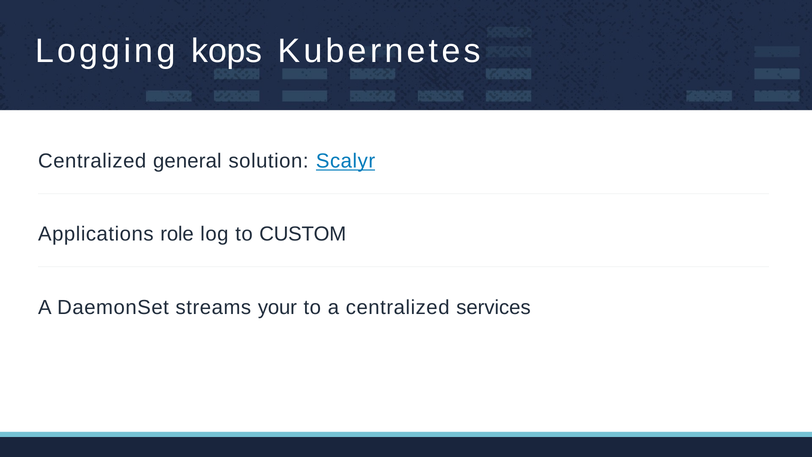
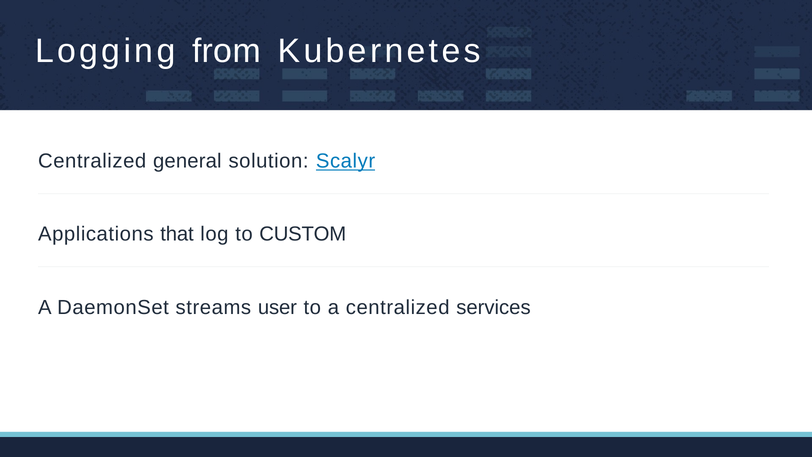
kops: kops -> from (226, 51)
role: role -> that (177, 234)
your: your -> user (277, 307)
